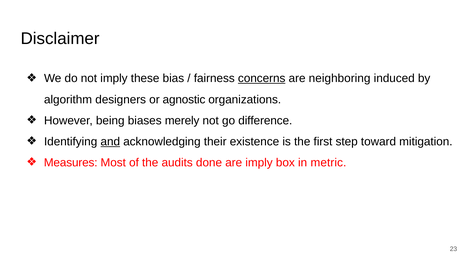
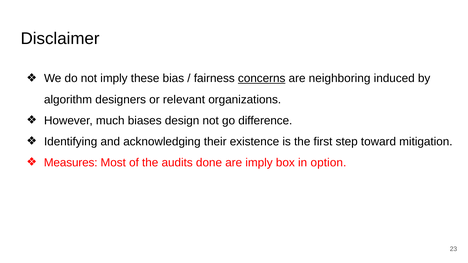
agnostic: agnostic -> relevant (184, 100)
being: being -> much (110, 121)
merely: merely -> design (182, 121)
and underline: present -> none (110, 142)
metric: metric -> option (328, 163)
